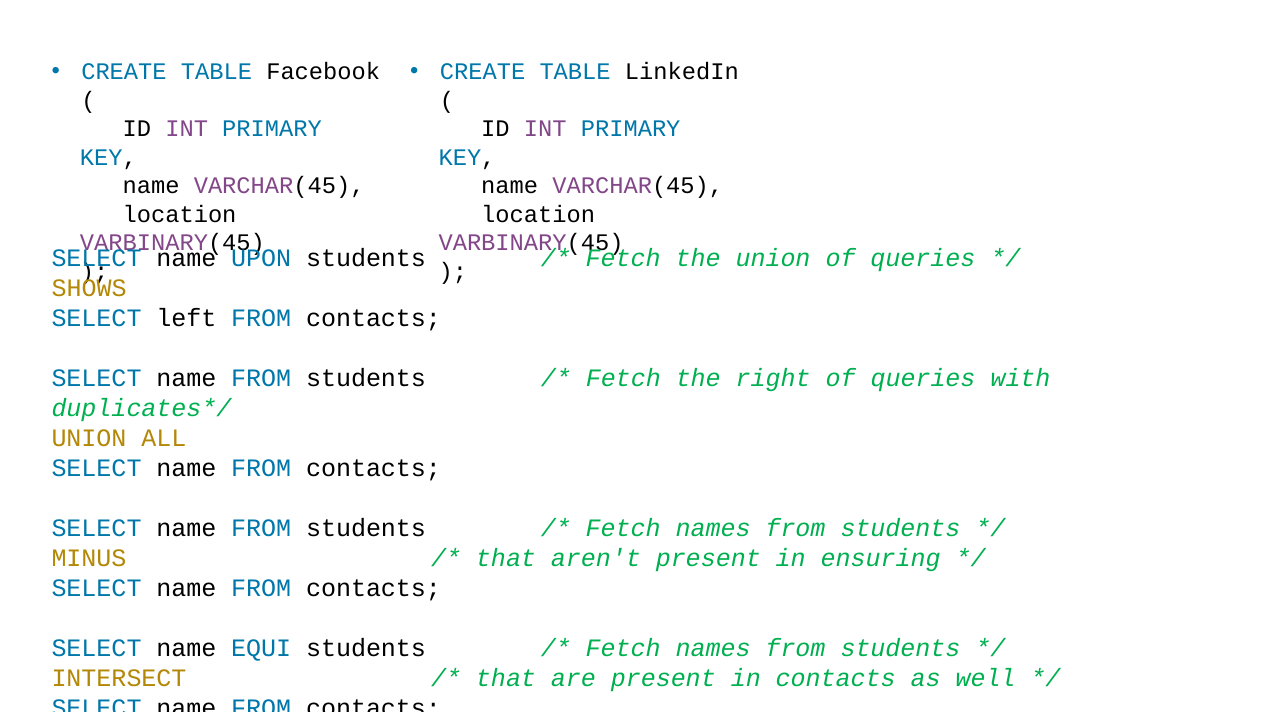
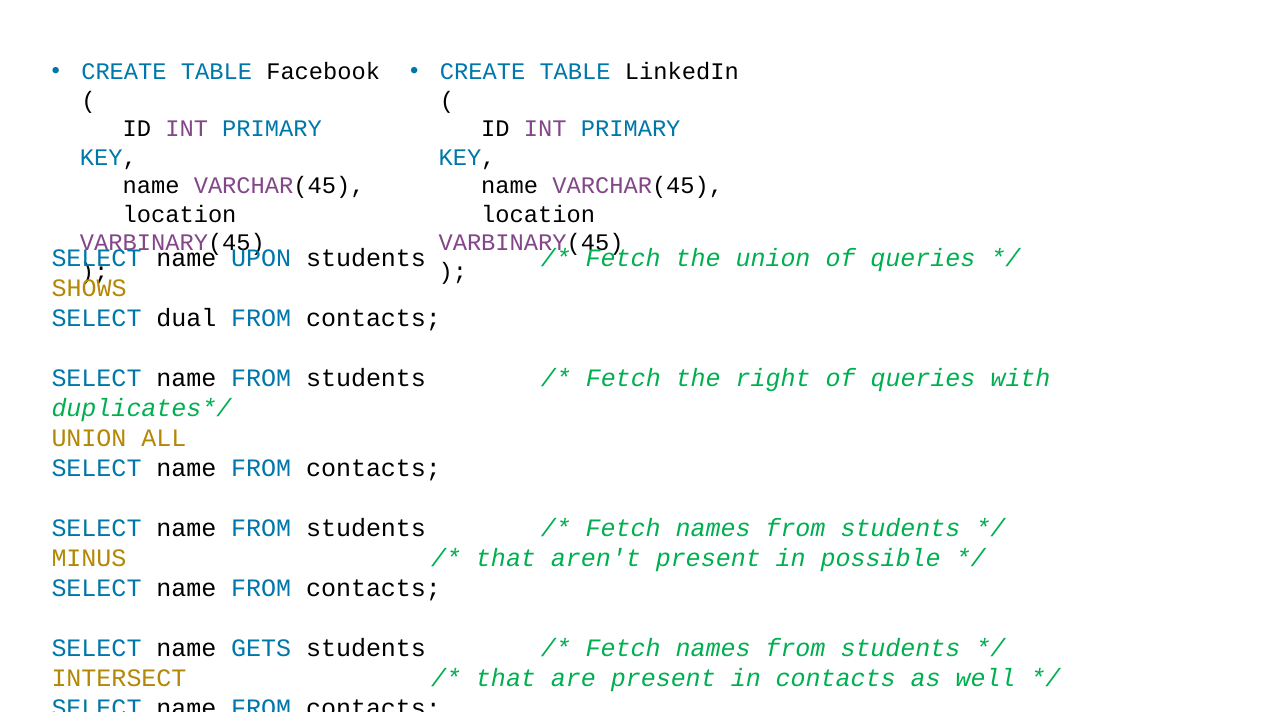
left: left -> dual (186, 318)
ensuring: ensuring -> possible (881, 558)
EQUI: EQUI -> GETS (261, 648)
